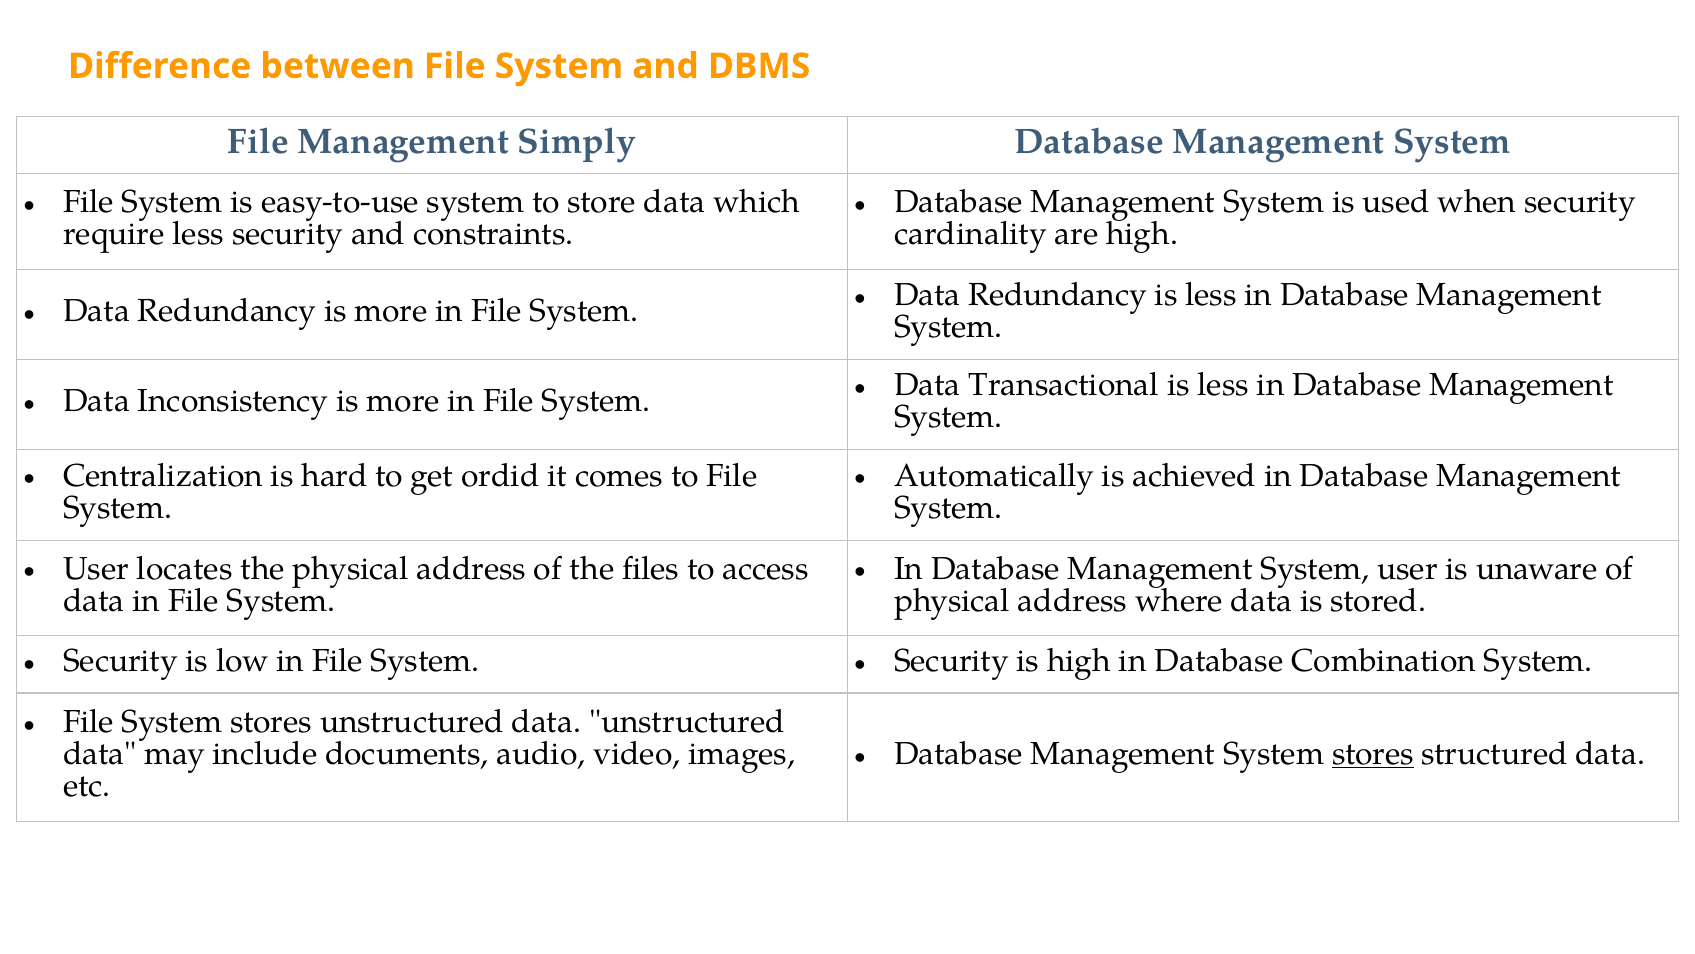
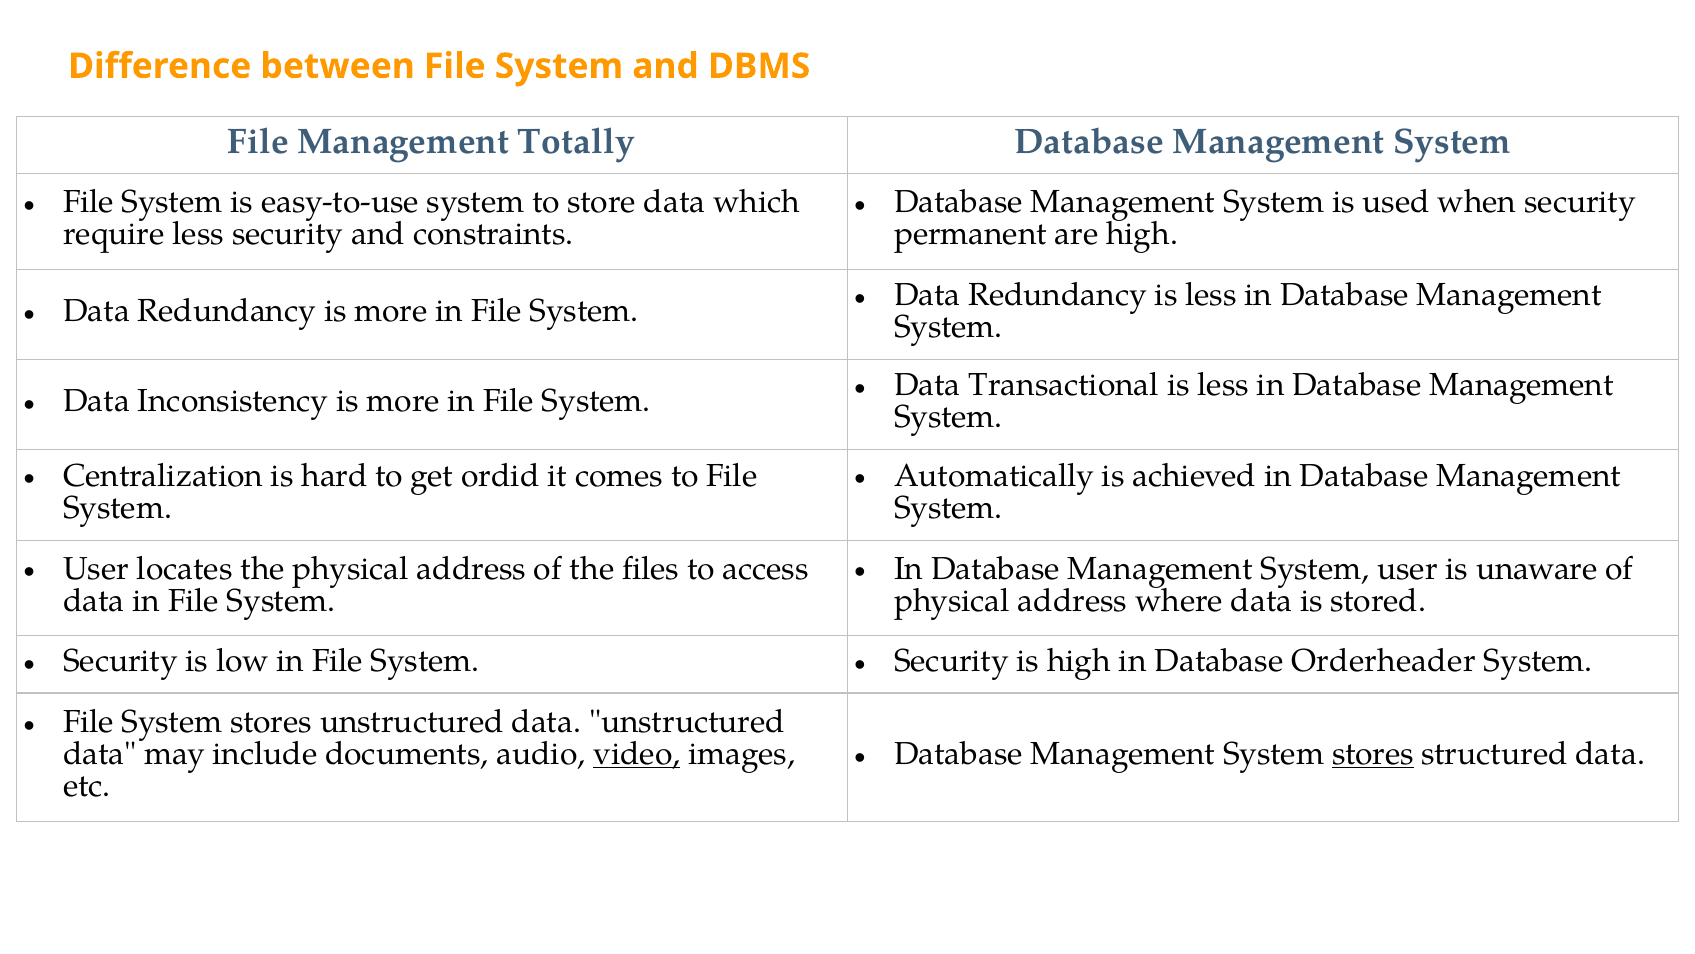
Simply: Simply -> Totally (577, 141)
cardinality: cardinality -> permanent (970, 234)
Combination: Combination -> Orderheader (1383, 661)
video underline: none -> present (637, 753)
